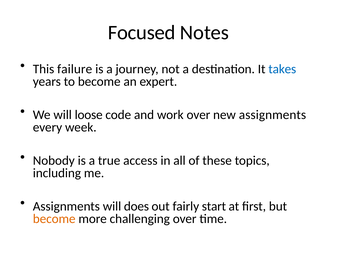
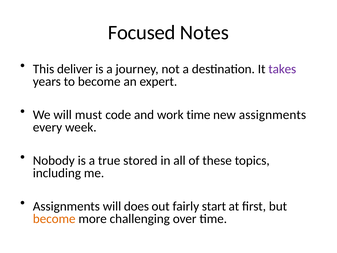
failure: failure -> deliver (75, 69)
takes colour: blue -> purple (282, 69)
loose: loose -> must (89, 115)
work over: over -> time (198, 115)
access: access -> stored (140, 160)
